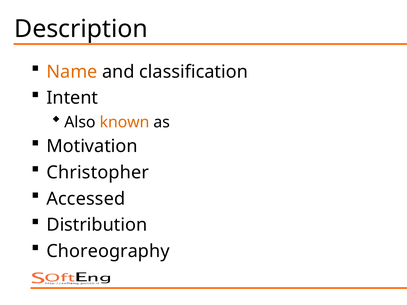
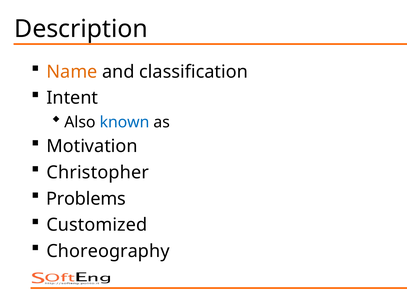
known colour: orange -> blue (125, 122)
Accessed: Accessed -> Problems (86, 199)
Distribution: Distribution -> Customized (97, 225)
